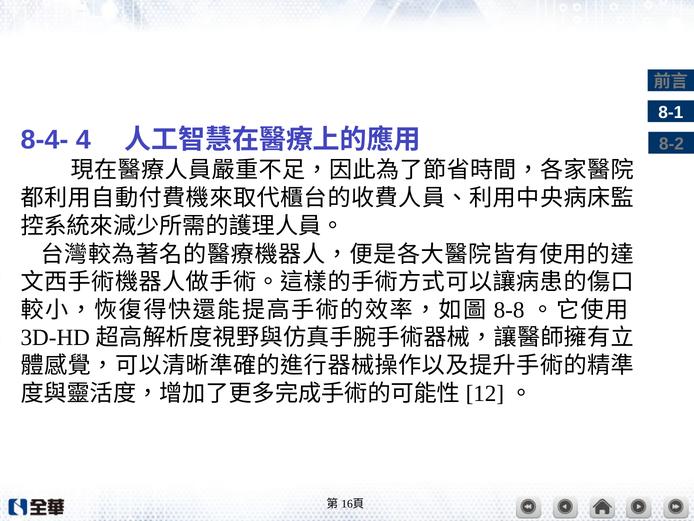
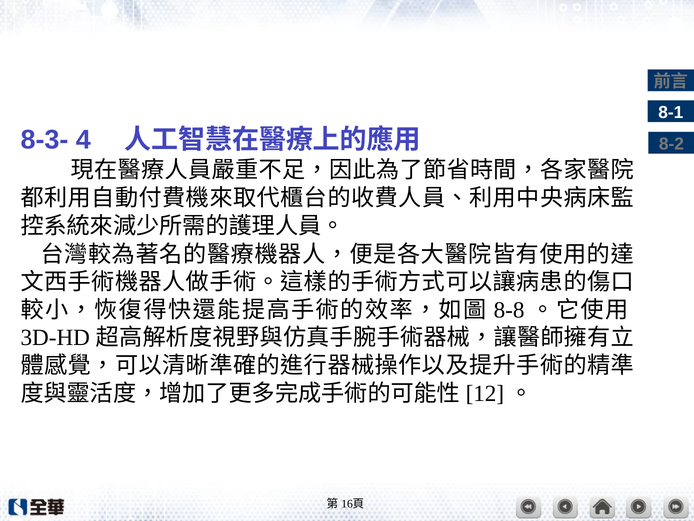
8-4-: 8-4- -> 8-3- (44, 140)
